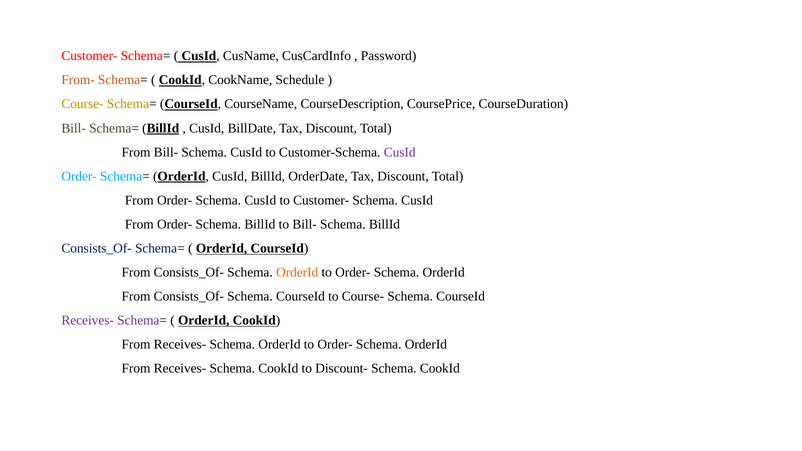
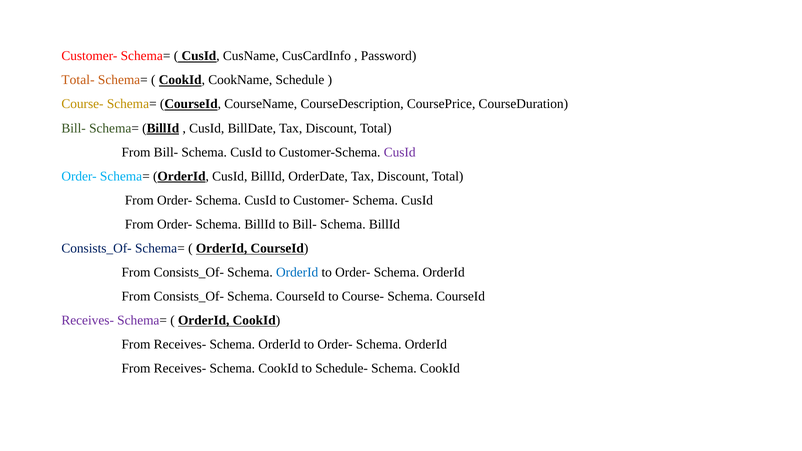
From-: From- -> Total- (78, 80)
OrderId colour: orange -> blue (297, 272)
Discount-: Discount- -> Schedule- (342, 368)
